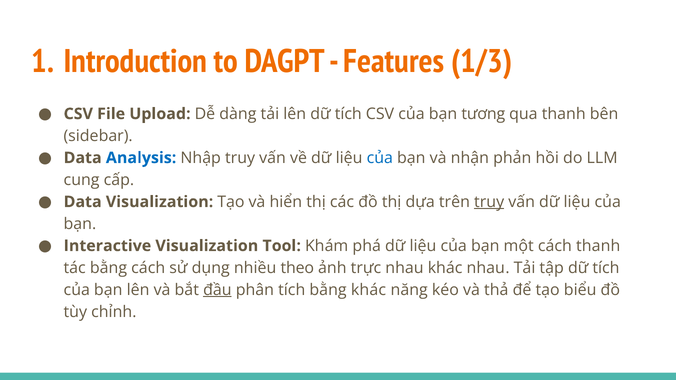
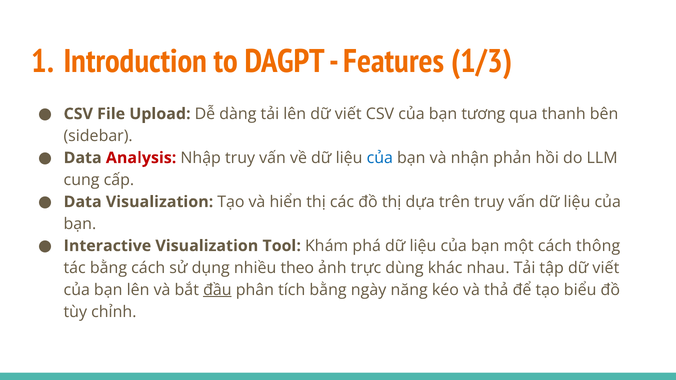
lên dữ tích: tích -> viết (348, 114)
Analysis colour: blue -> red (141, 158)
truy underline: present -> none (489, 202)
cách thanh: thanh -> thông (598, 246)
trực nhau: nhau -> dùng (404, 268)
tập dữ tích: tích -> viết (606, 268)
bằng khác: khác -> ngày (369, 290)
